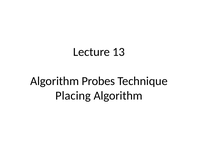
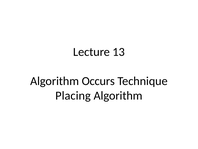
Probes: Probes -> Occurs (98, 81)
